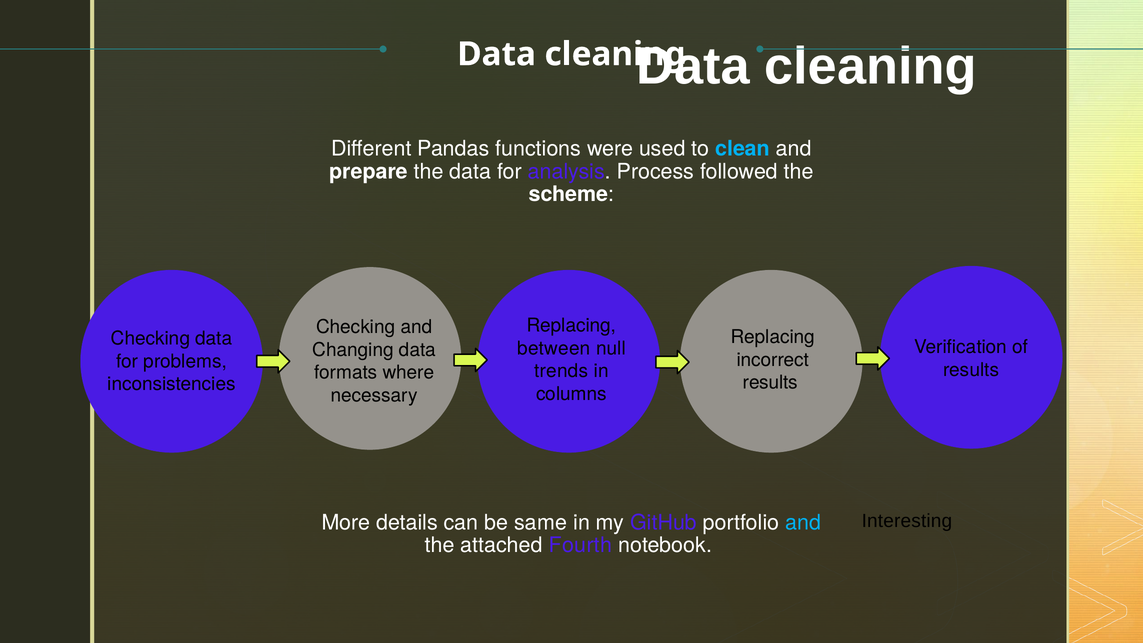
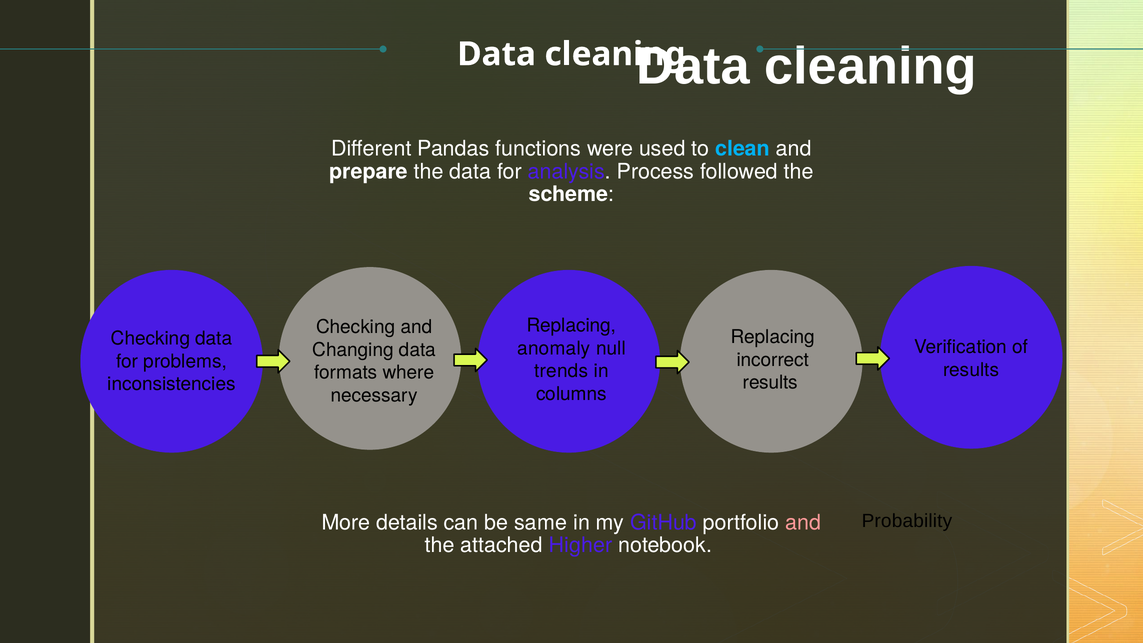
between: between -> anomaly (554, 348)
Interesting: Interesting -> Probability (907, 521)
and colour: light blue -> pink (803, 522)
Fourth: Fourth -> Higher (581, 545)
